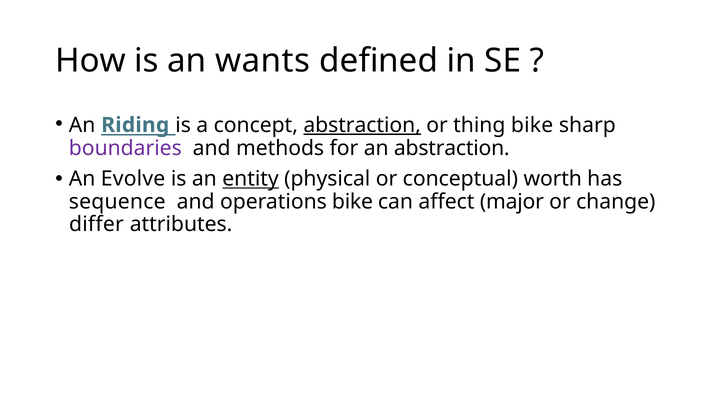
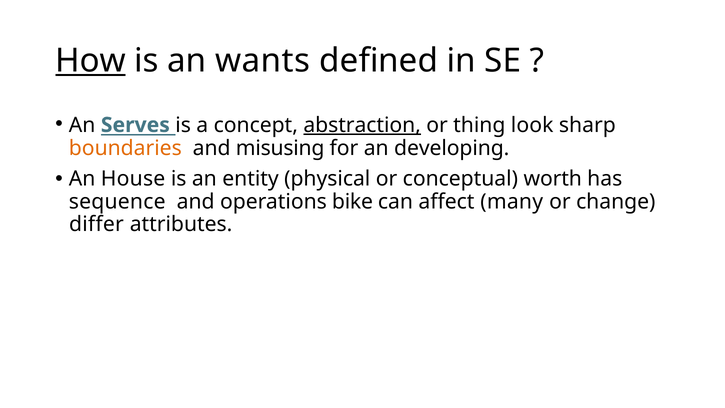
How underline: none -> present (90, 61)
Riding: Riding -> Serves (135, 125)
thing bike: bike -> look (532, 125)
boundaries colour: purple -> orange (125, 148)
methods: methods -> misusing (280, 148)
an abstraction: abstraction -> developing (452, 148)
Evolve: Evolve -> House (133, 179)
entity underline: present -> none (251, 179)
major: major -> many (512, 202)
